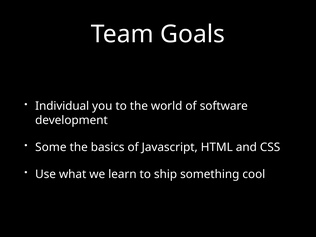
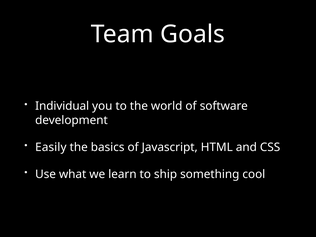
Some: Some -> Easily (51, 147)
